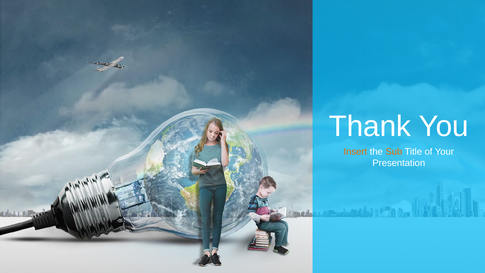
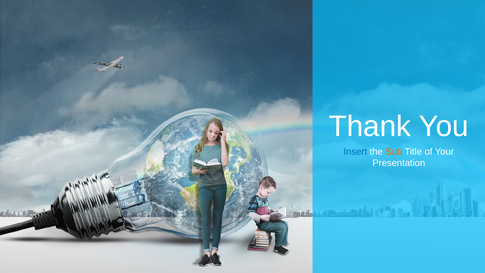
Insert colour: orange -> blue (355, 152)
